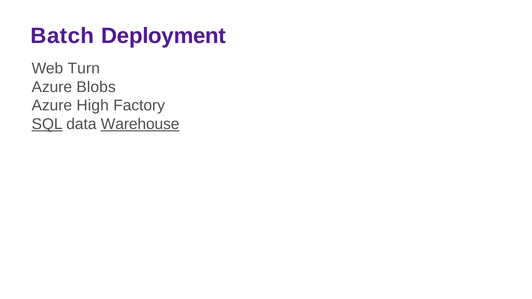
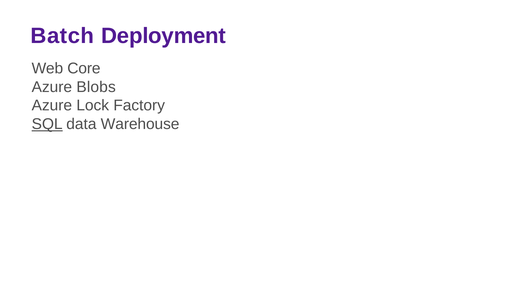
Turn: Turn -> Core (84, 68)
High: High -> Lock (93, 106)
Warehouse underline: present -> none (140, 124)
